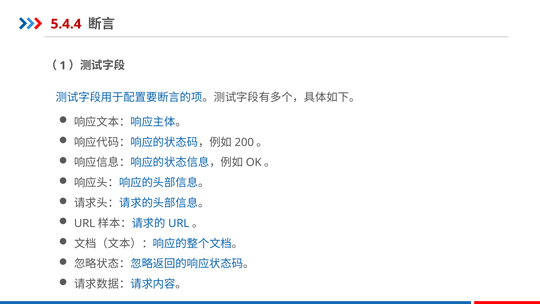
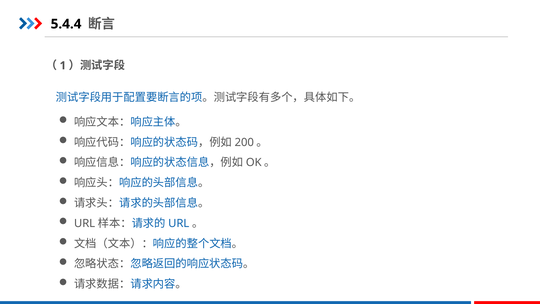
5.4.4 colour: red -> black (66, 24)
